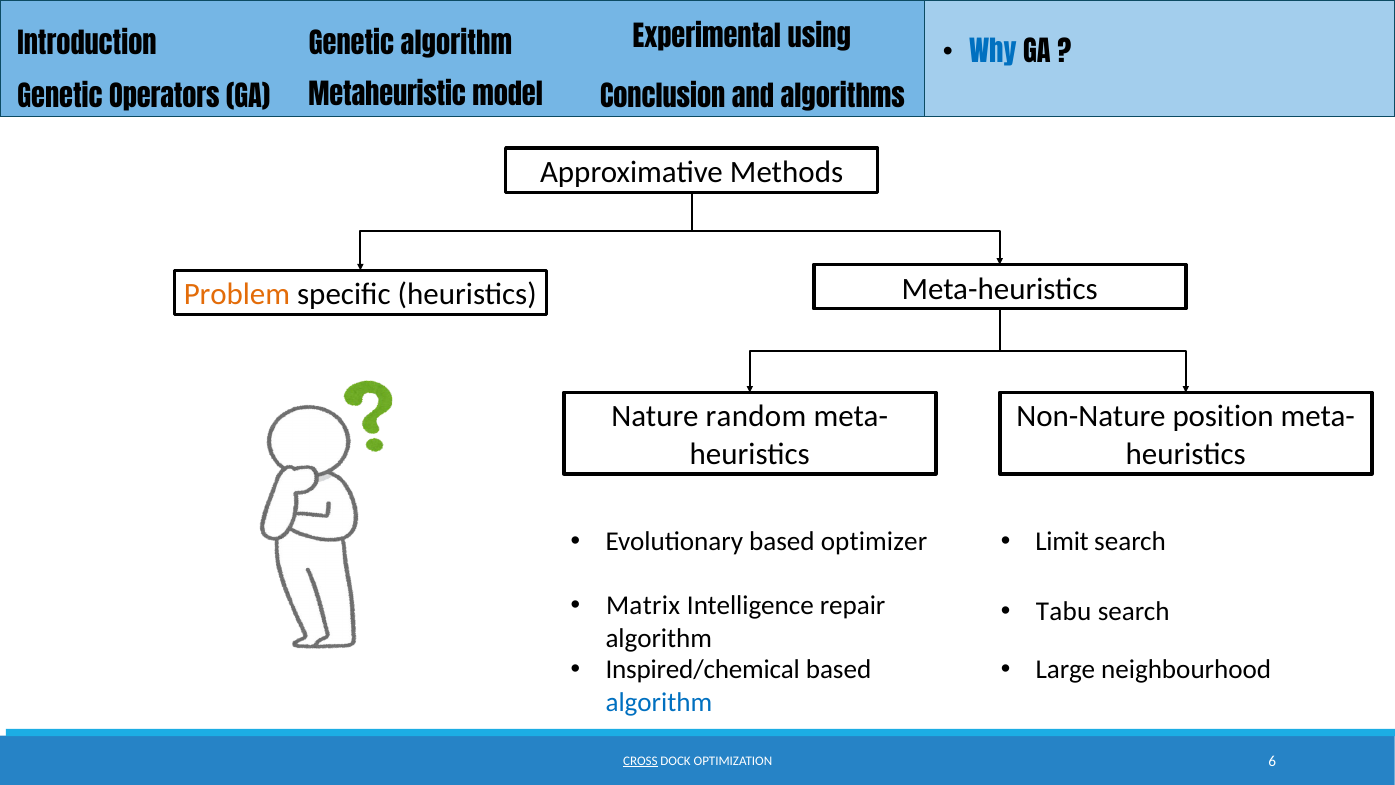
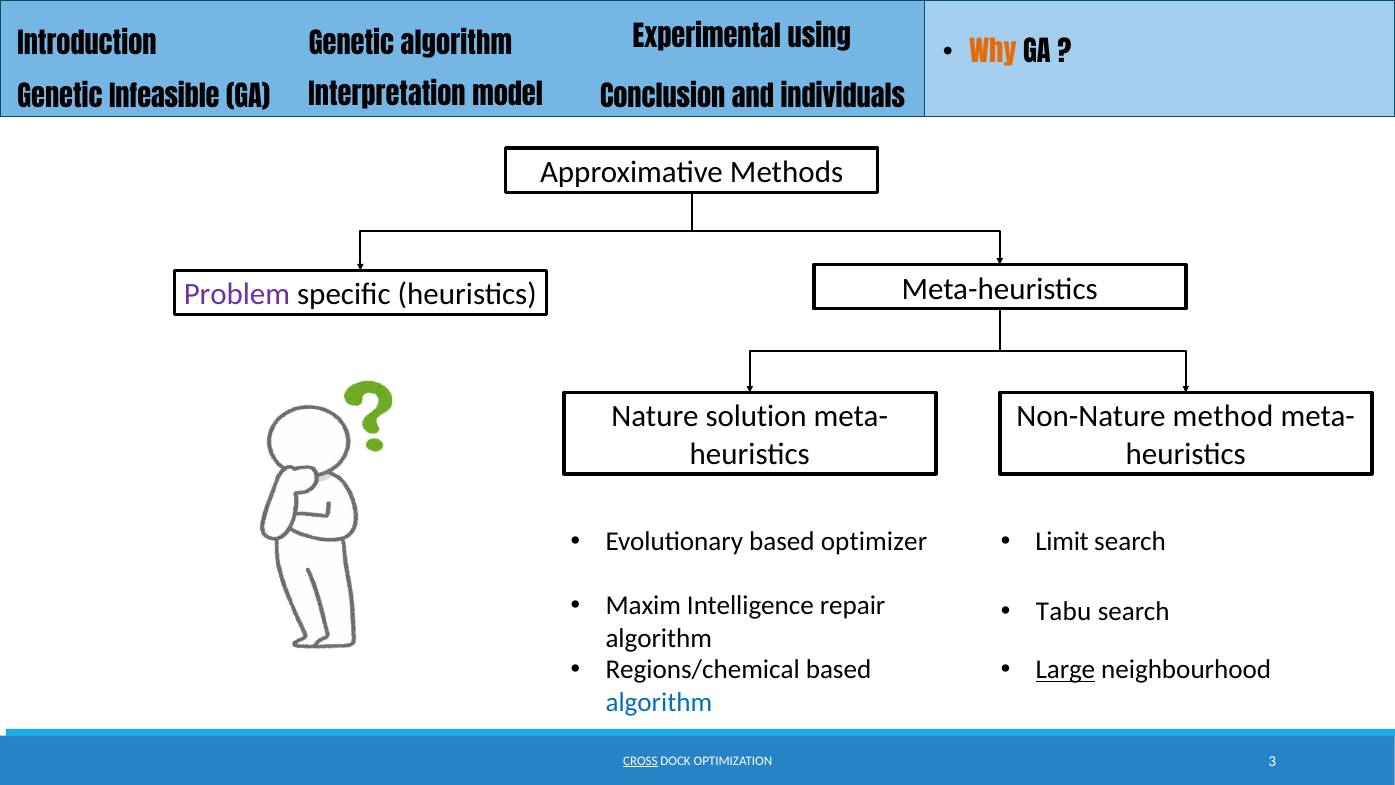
Why colour: blue -> orange (993, 53)
Metaheuristic: Metaheuristic -> Interpretation (387, 96)
algorithms: algorithms -> individuals (843, 98)
Operators: Operators -> Infeasible (164, 98)
Problem colour: orange -> purple (237, 295)
random: random -> solution (756, 417)
position: position -> method (1223, 417)
Matrix: Matrix -> Maxim (643, 606)
Inspired/chemical: Inspired/chemical -> Regions/chemical (703, 670)
Large underline: none -> present (1065, 670)
6: 6 -> 3 (1272, 761)
